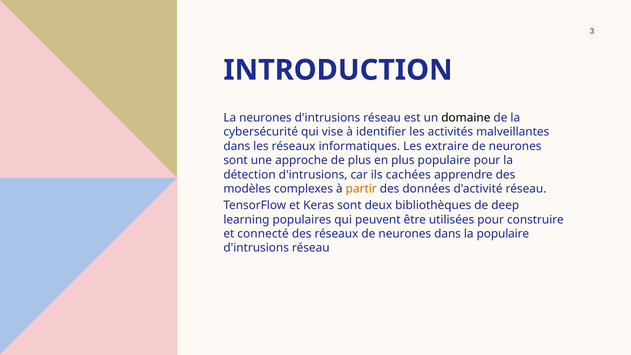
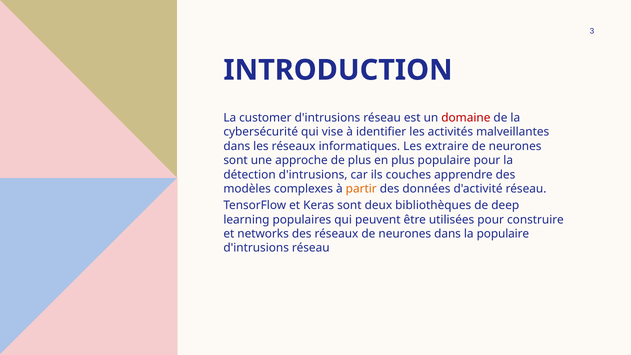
La neurones: neurones -> customer (265, 118)
domaine colour: black -> red (466, 118)
cachées: cachées -> couches (408, 175)
connecté: connecté -> networks (263, 234)
